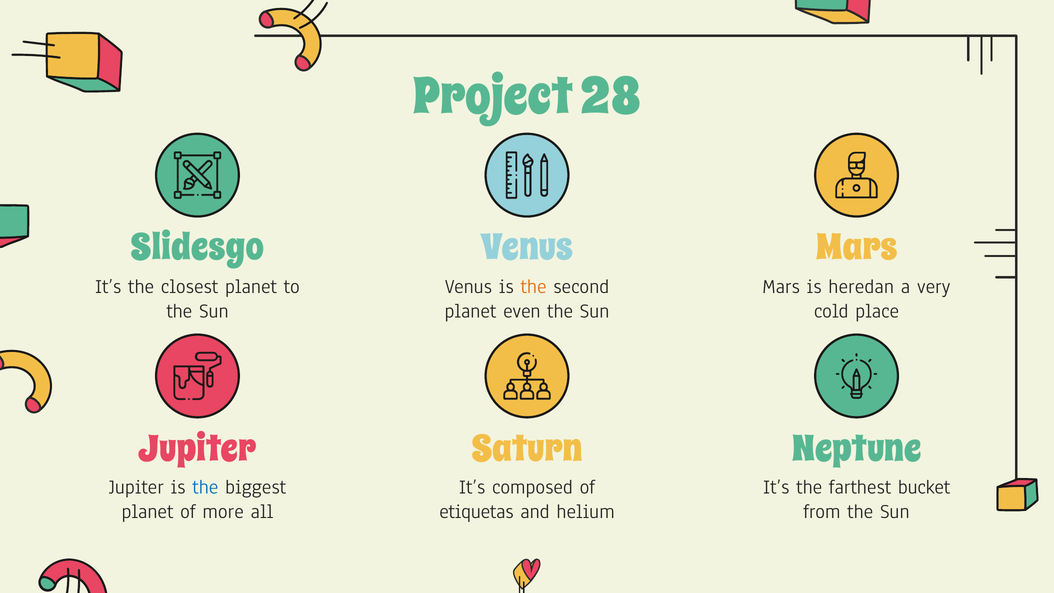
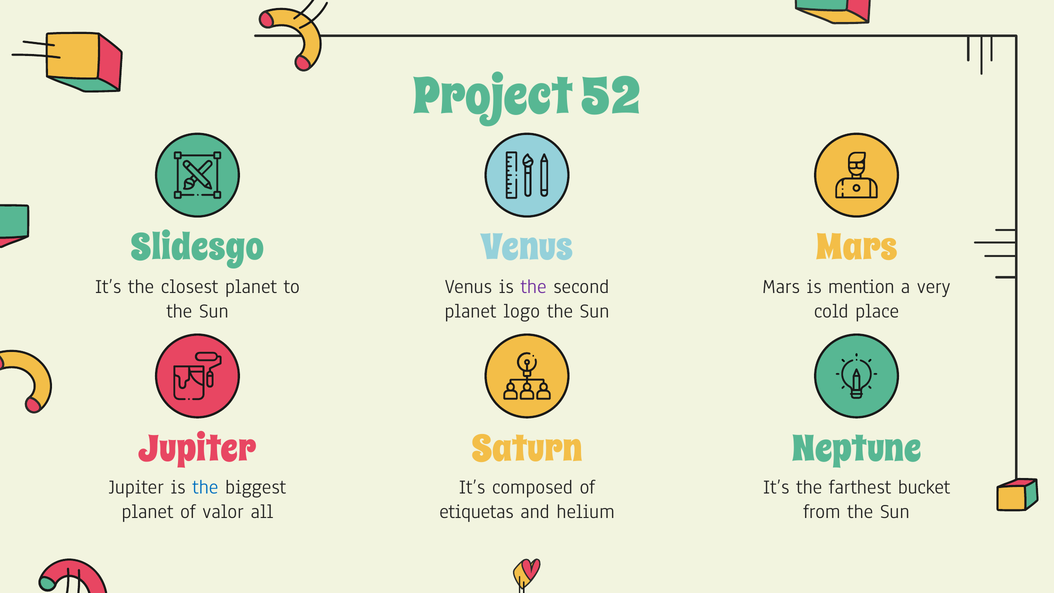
28: 28 -> 52 (611, 96)
the colour: orange -> purple (534, 286)
heredan: heredan -> mention (861, 286)
even: even -> logo (522, 311)
more: more -> valor (223, 511)
